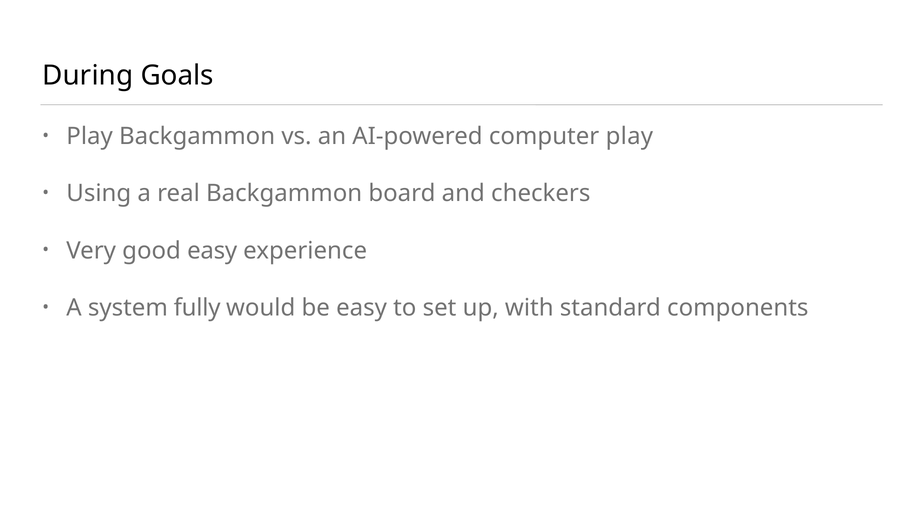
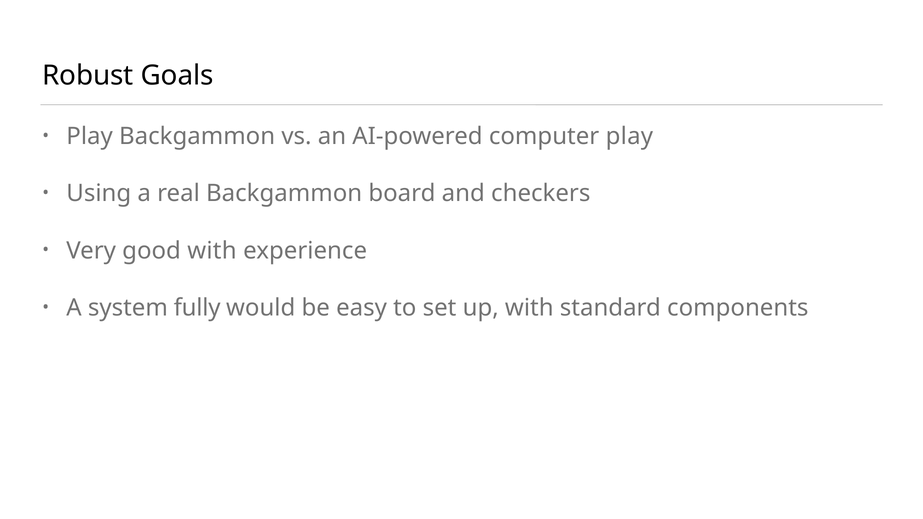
During: During -> Robust (88, 76)
good easy: easy -> with (212, 251)
